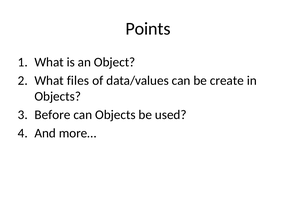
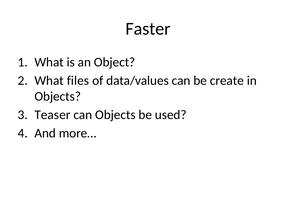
Points: Points -> Faster (148, 29)
Before: Before -> Teaser (52, 115)
